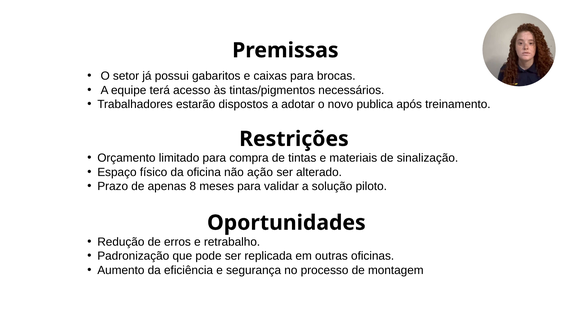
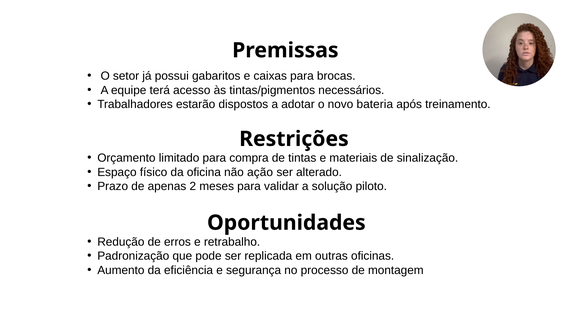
publica: publica -> bateria (375, 104)
8: 8 -> 2 (193, 186)
